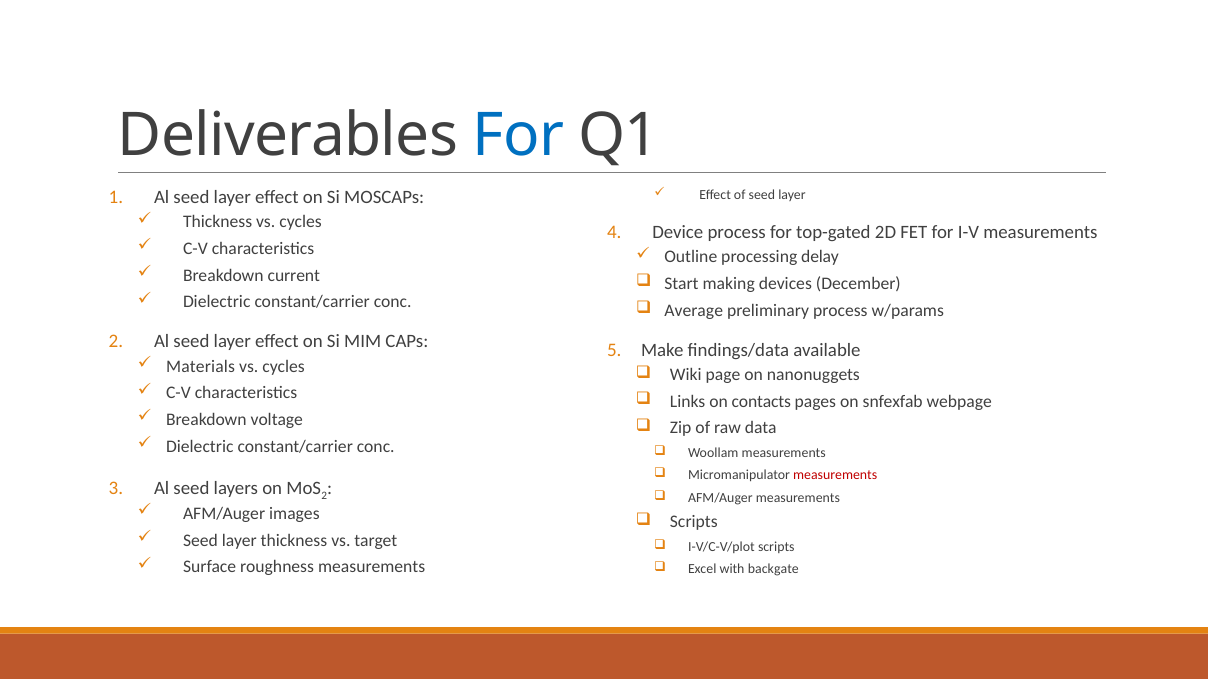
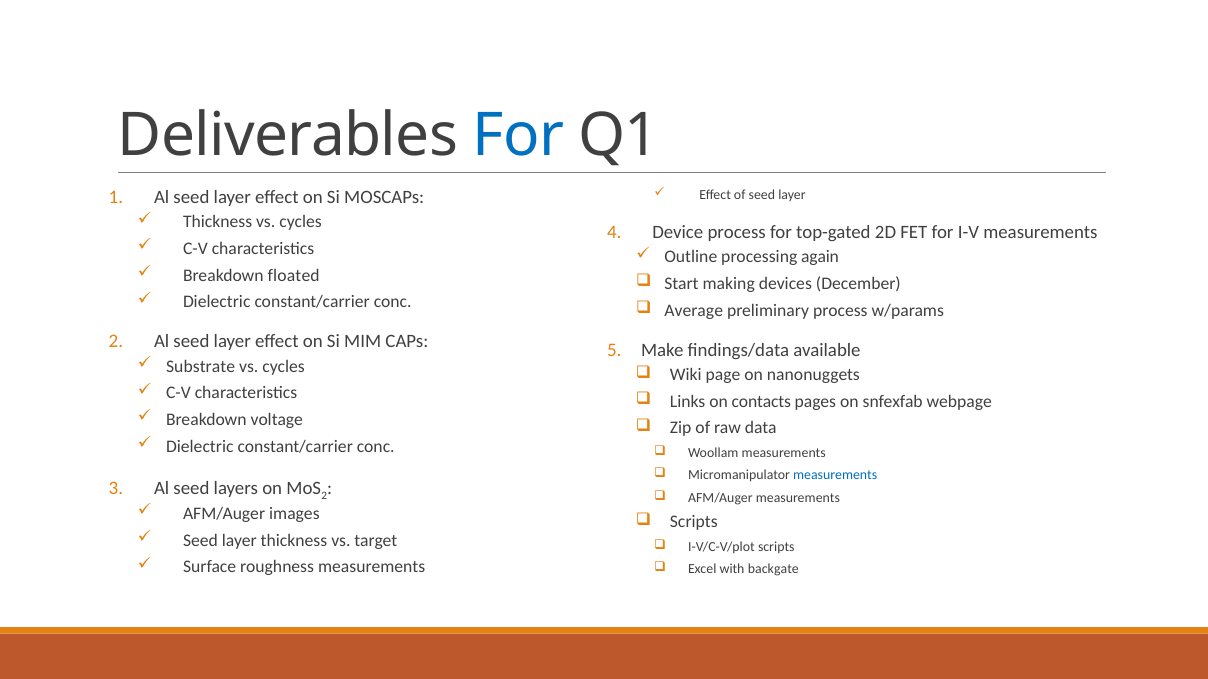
delay: delay -> again (820, 257)
current: current -> floated (294, 276)
Materials: Materials -> Substrate (201, 367)
measurements colour: red -> blue (835, 476)
